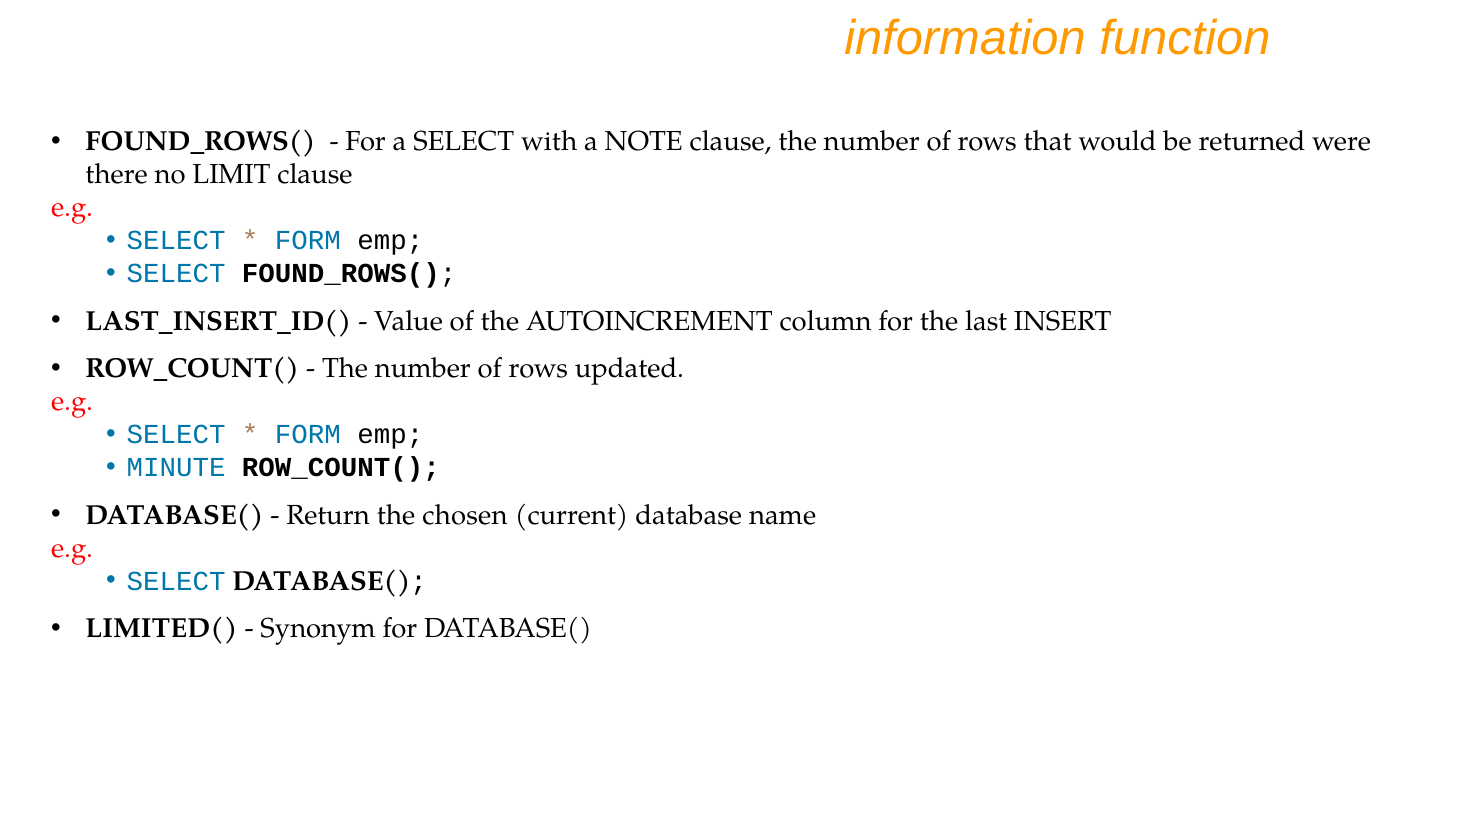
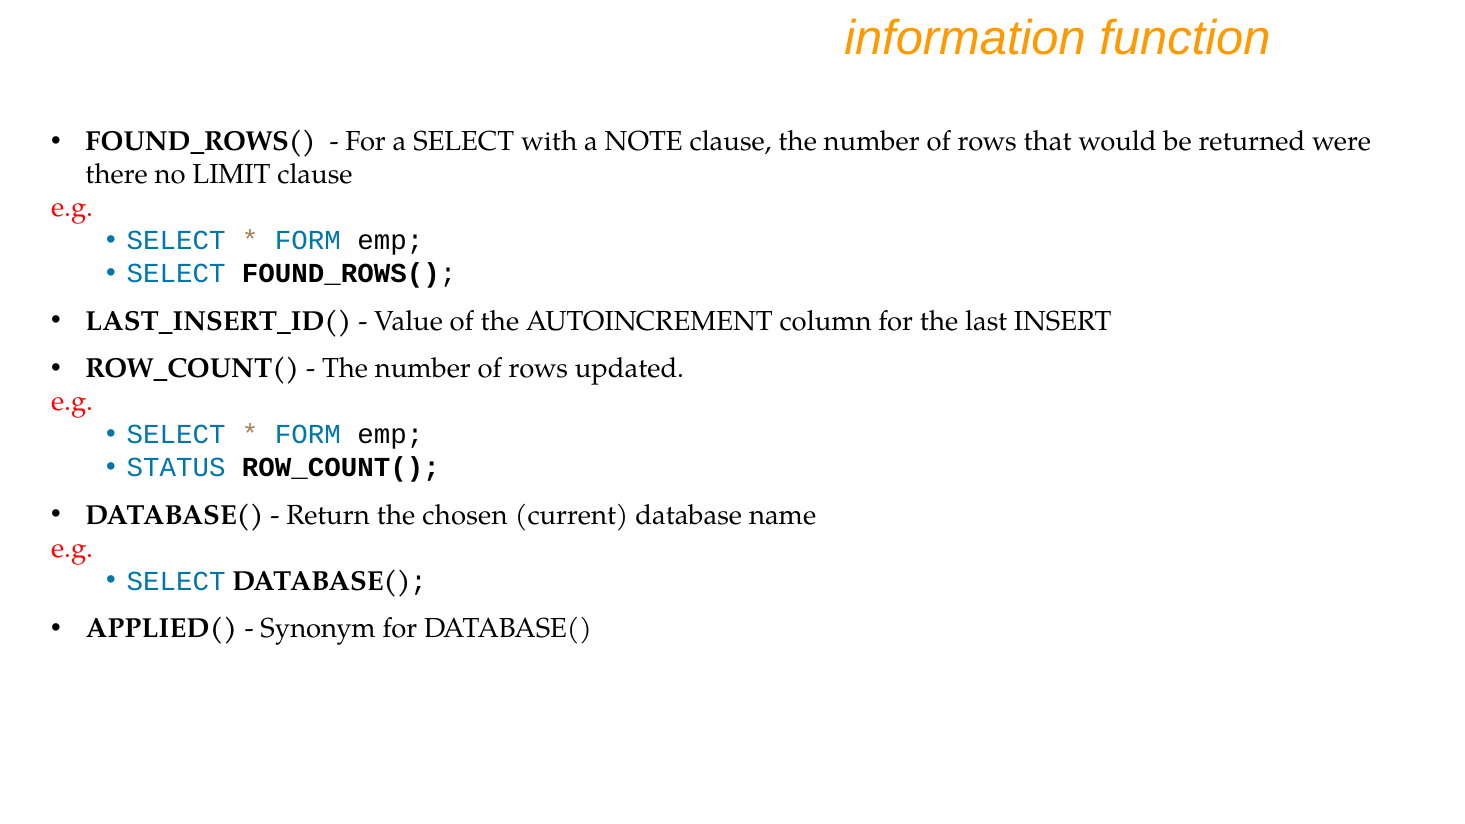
MINUTE: MINUTE -> STATUS (176, 468)
LIMITED(: LIMITED( -> APPLIED( (161, 629)
